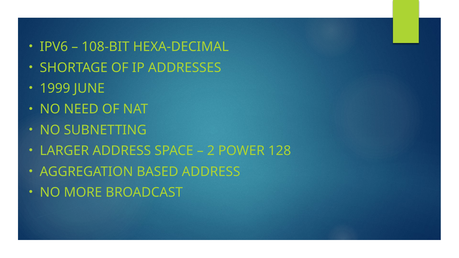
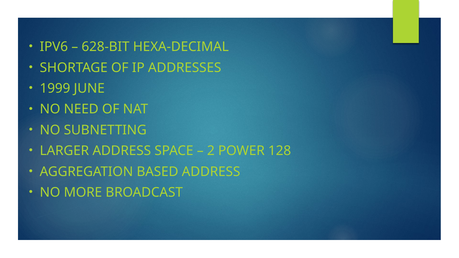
108-BIT: 108-BIT -> 628-BIT (106, 47)
